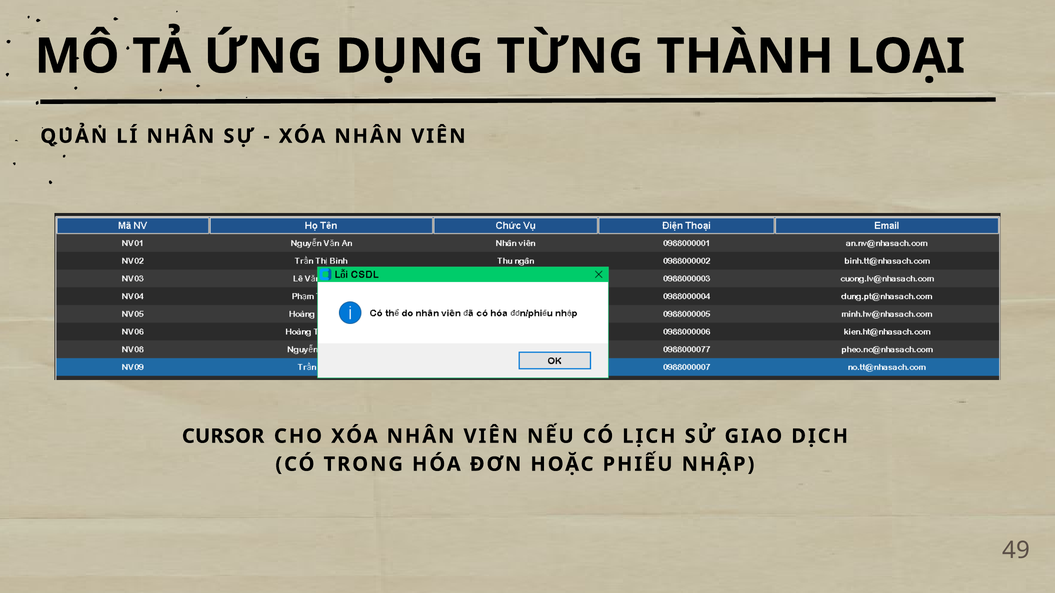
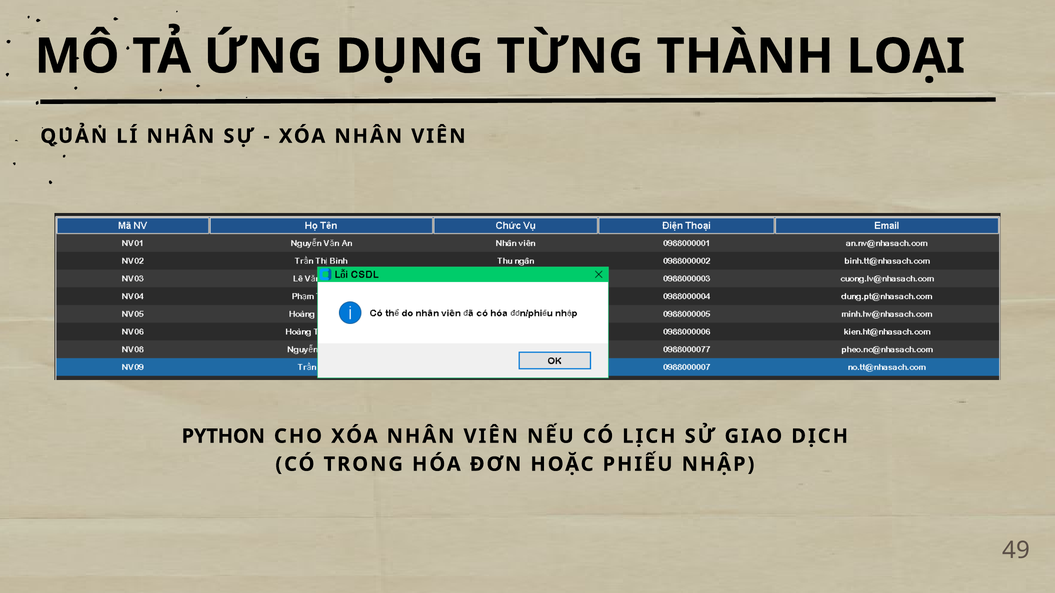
CURSOR: CURSOR -> PYTHON (223, 436)
